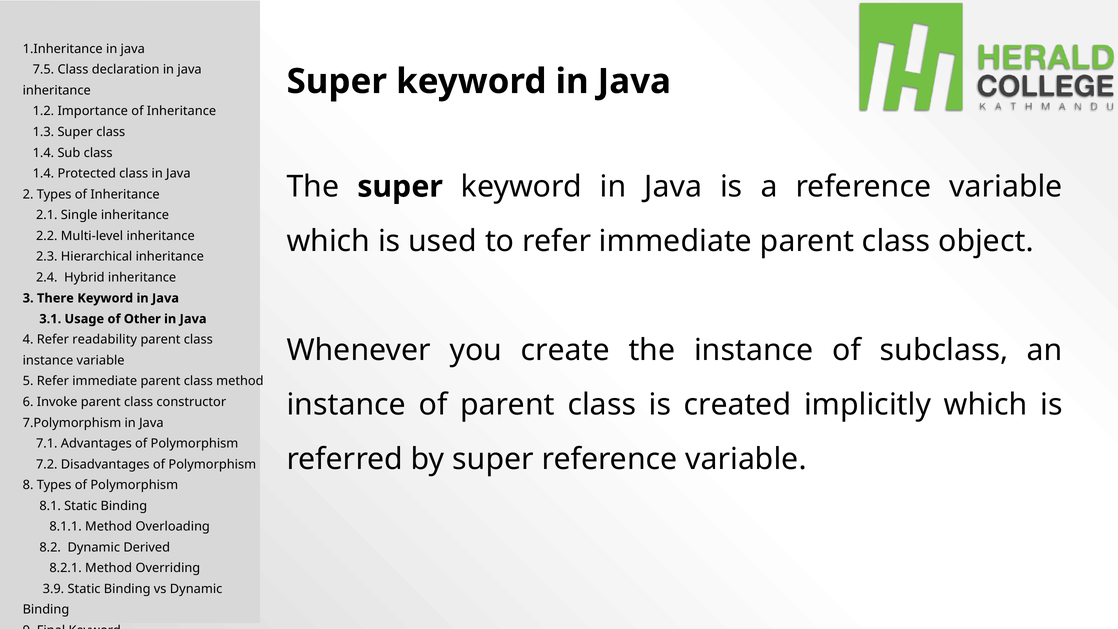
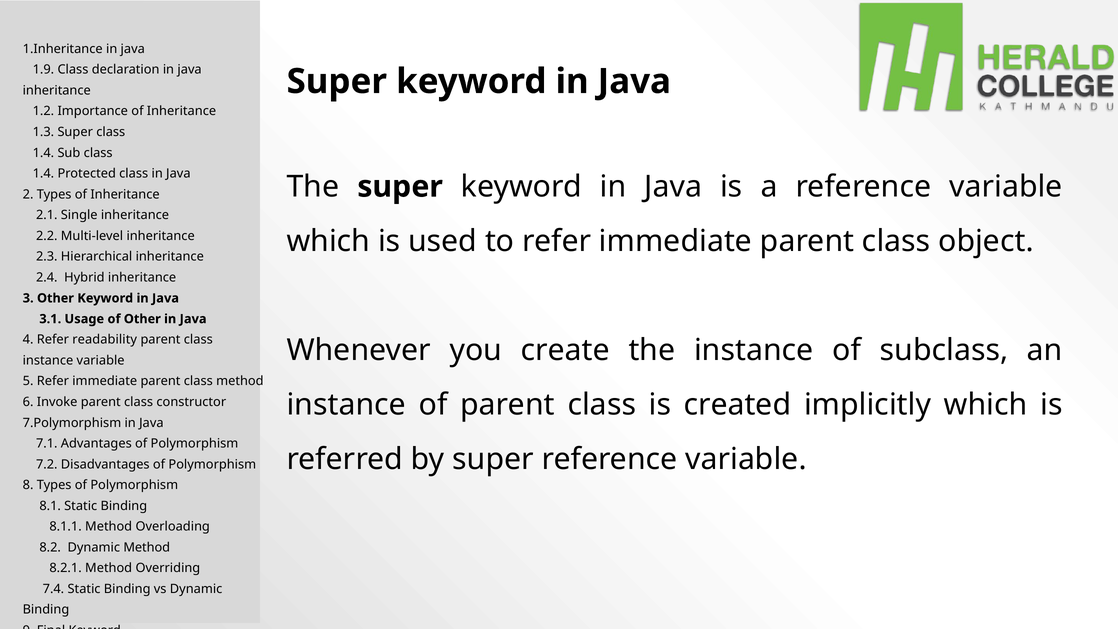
7.5: 7.5 -> 1.9 (43, 70)
3 There: There -> Other (55, 298)
Dynamic Derived: Derived -> Method (147, 547)
3.9: 3.9 -> 7.4 (53, 589)
